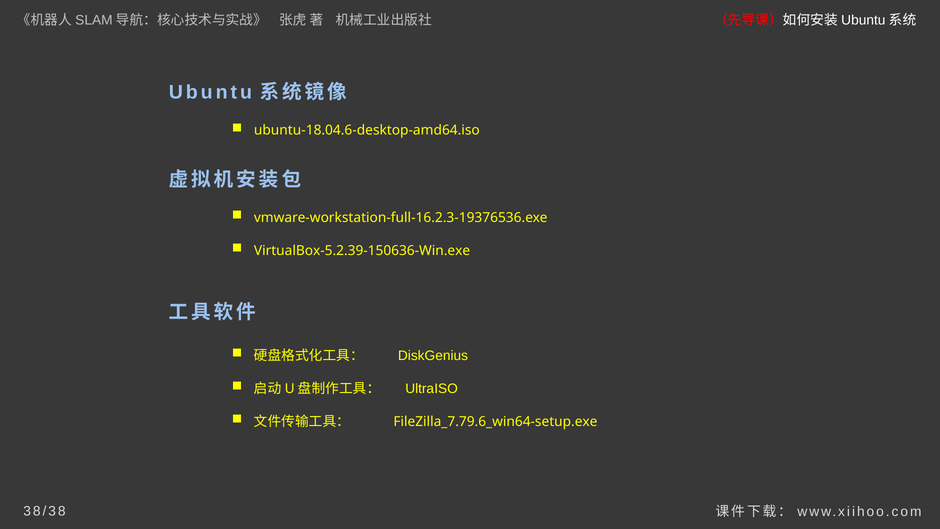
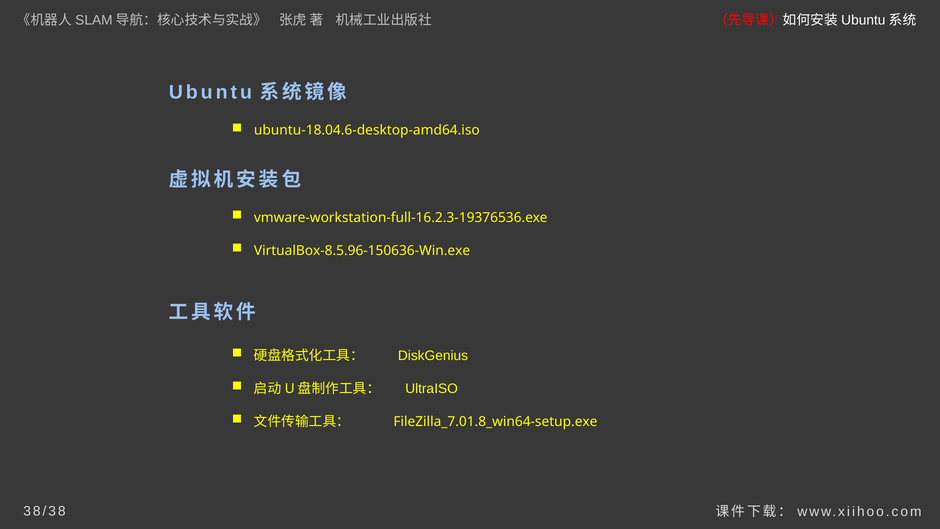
VirtualBox-5.2.39-150636-Win.exe: VirtualBox-5.2.39-150636-Win.exe -> VirtualBox-8.5.96-150636-Win.exe (362, 250)
FileZilla_7.79.6_win64-setup.exe: FileZilla_7.79.6_win64-setup.exe -> FileZilla_7.01.8_win64-setup.exe (495, 421)
